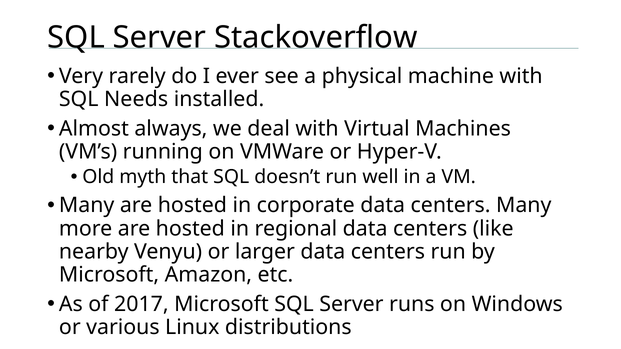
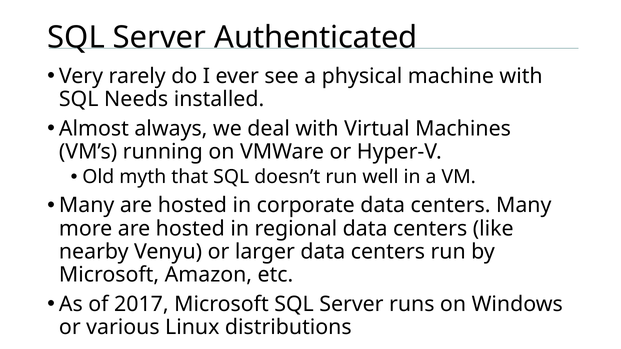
Stackoverflow: Stackoverflow -> Authenticated (316, 38)
